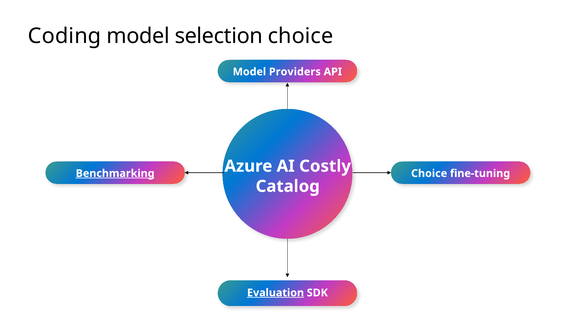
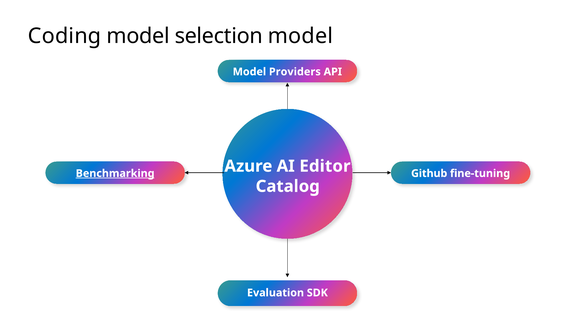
selection choice: choice -> model (300, 36)
Costly: Costly -> Editor (325, 166)
Choice: Choice -> Github (429, 173)
Evaluation underline: present -> none (276, 293)
